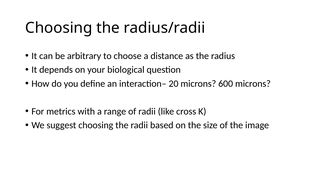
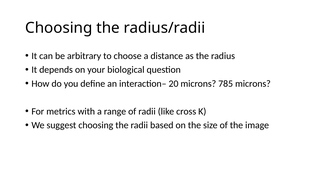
600: 600 -> 785 (226, 84)
